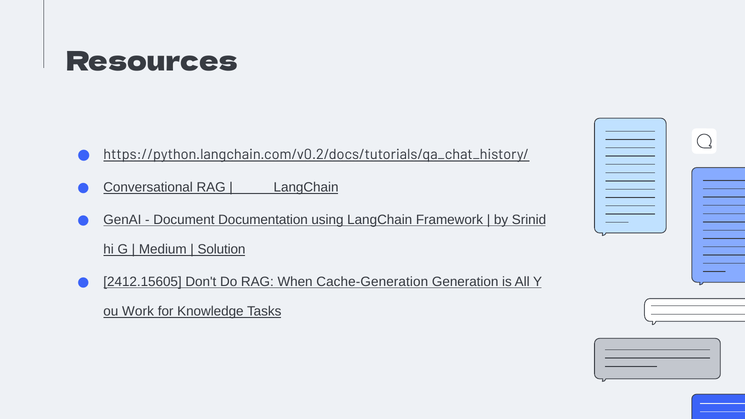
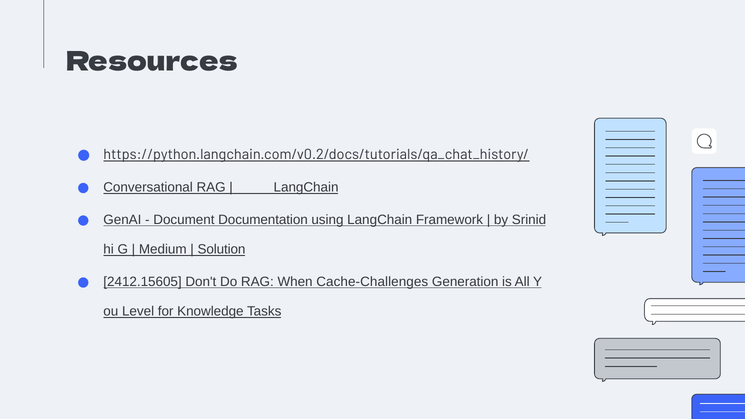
Cache-Generation: Cache-Generation -> Cache-Challenges (372, 282)
Work: Work -> Level (138, 311)
